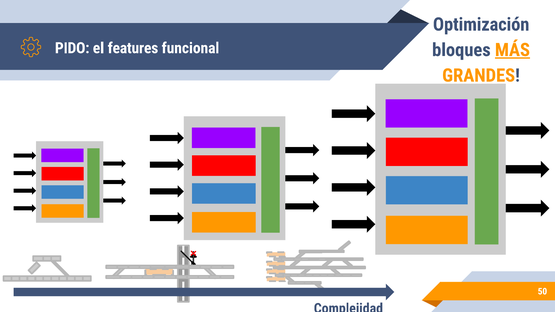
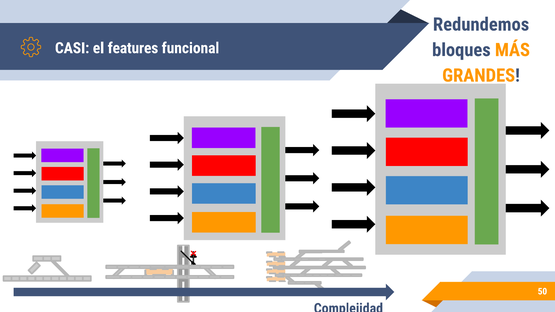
Optimización: Optimización -> Redundemos (481, 25)
PIDO: PIDO -> CASI (72, 48)
MÁS underline: present -> none (512, 50)
